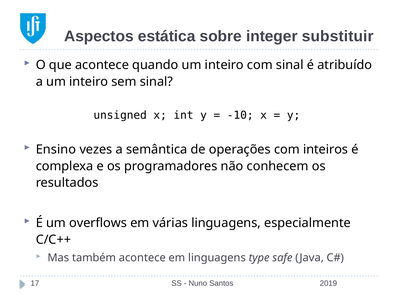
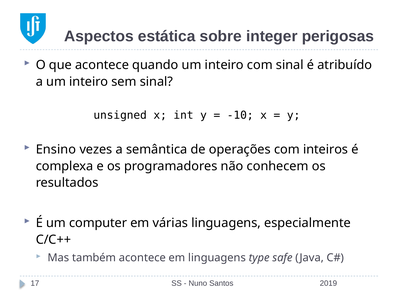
substituir: substituir -> perigosas (338, 36)
overflows: overflows -> computer (98, 223)
